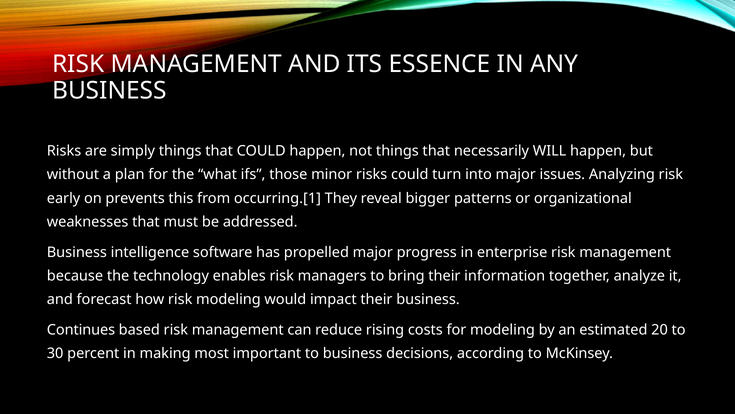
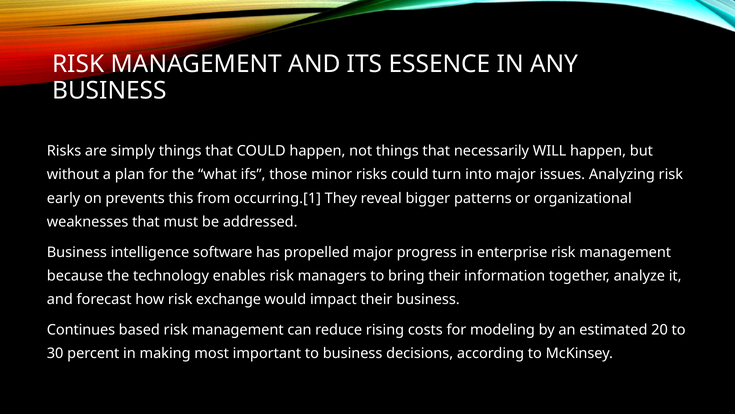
risk modeling: modeling -> exchange (228, 299)
